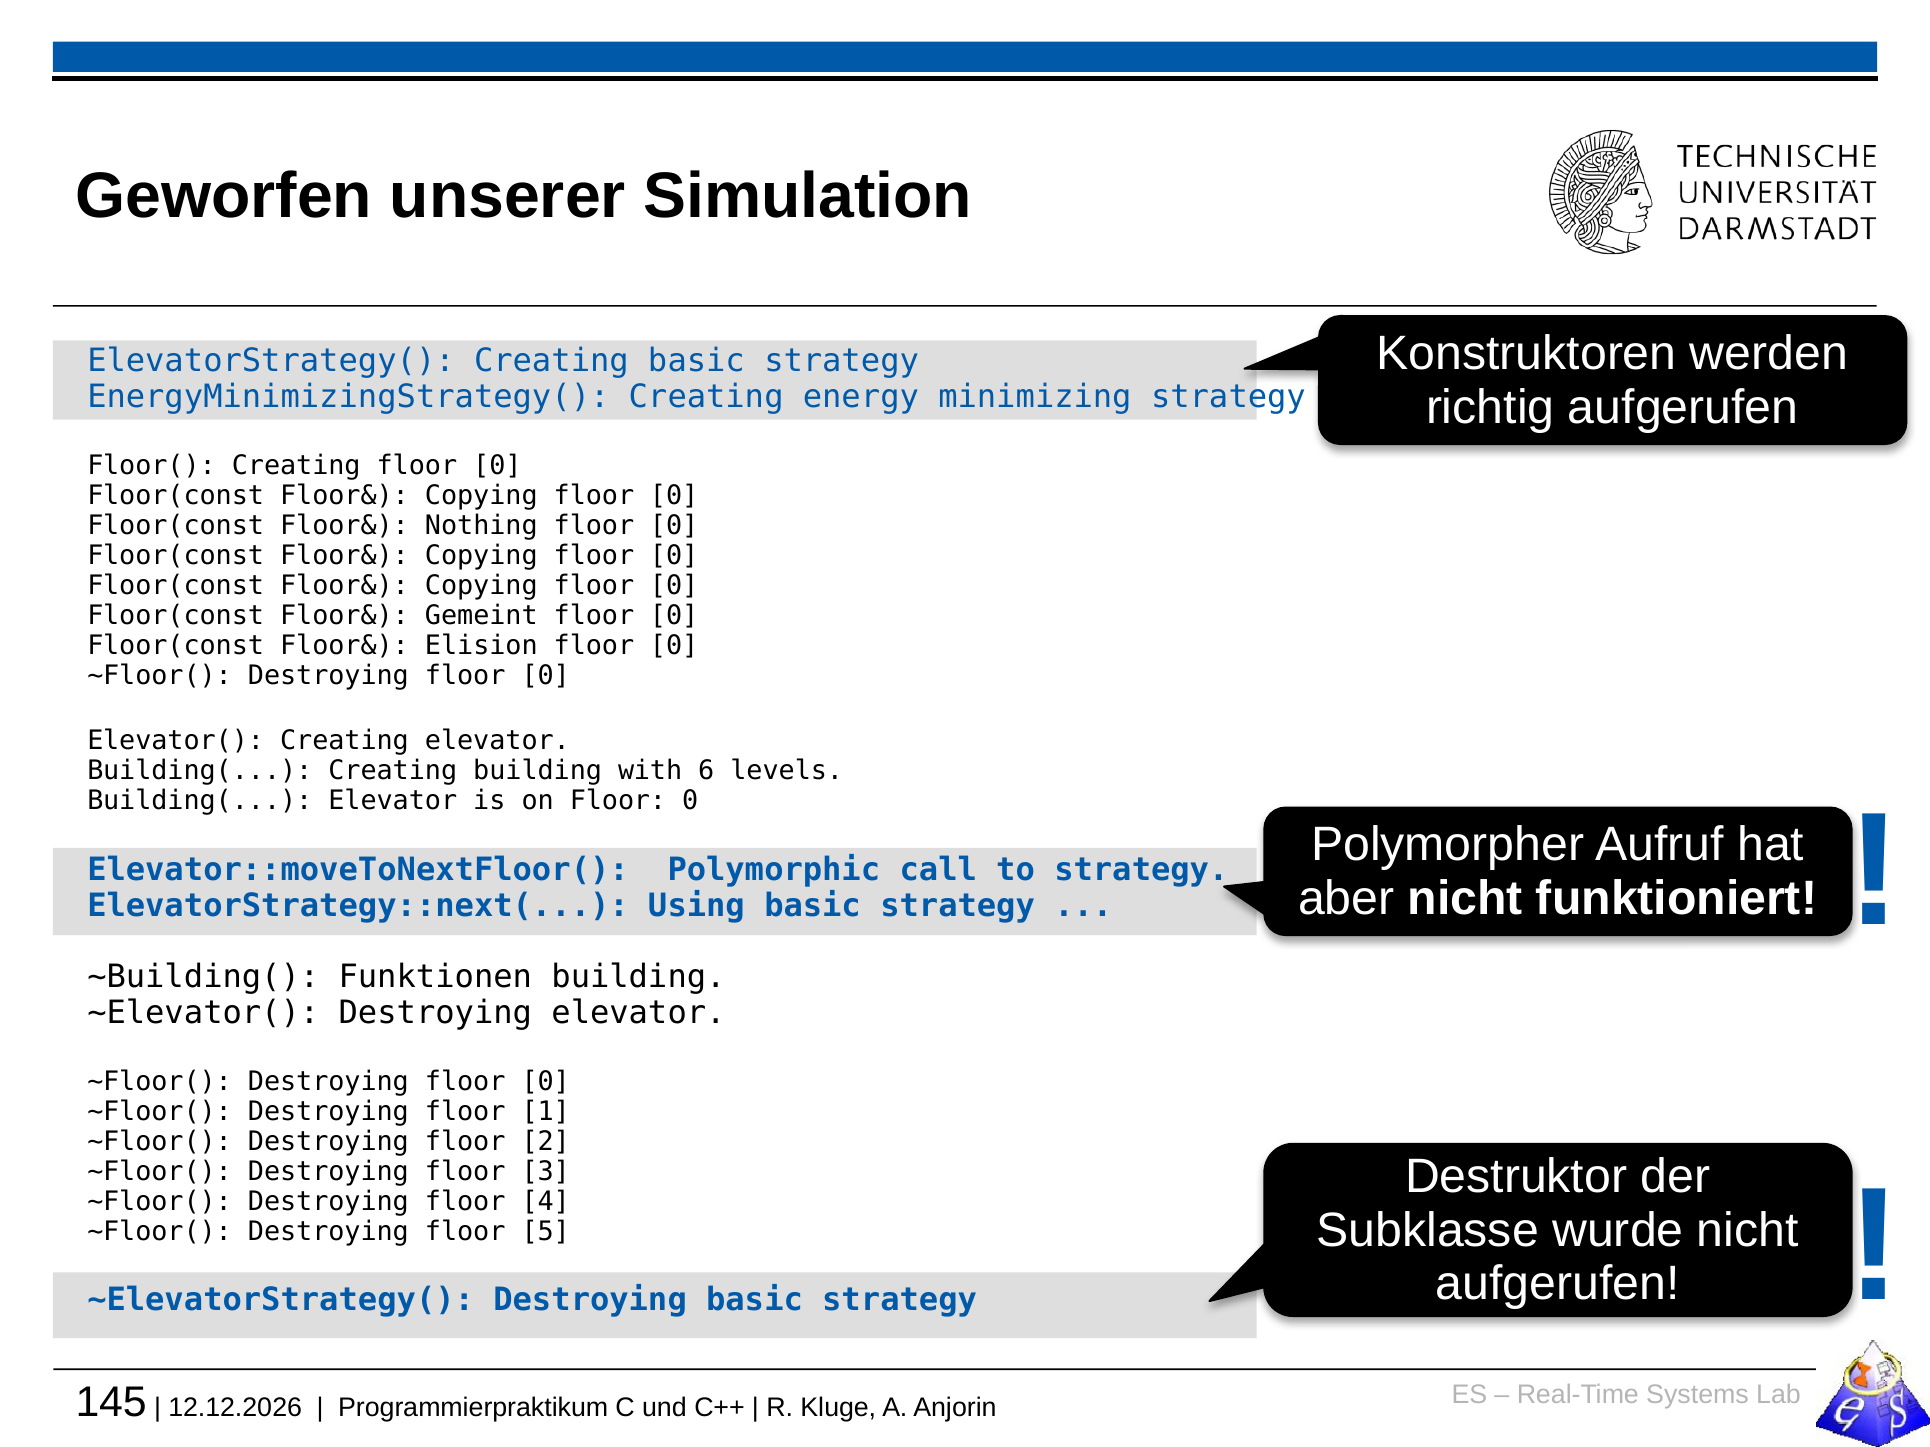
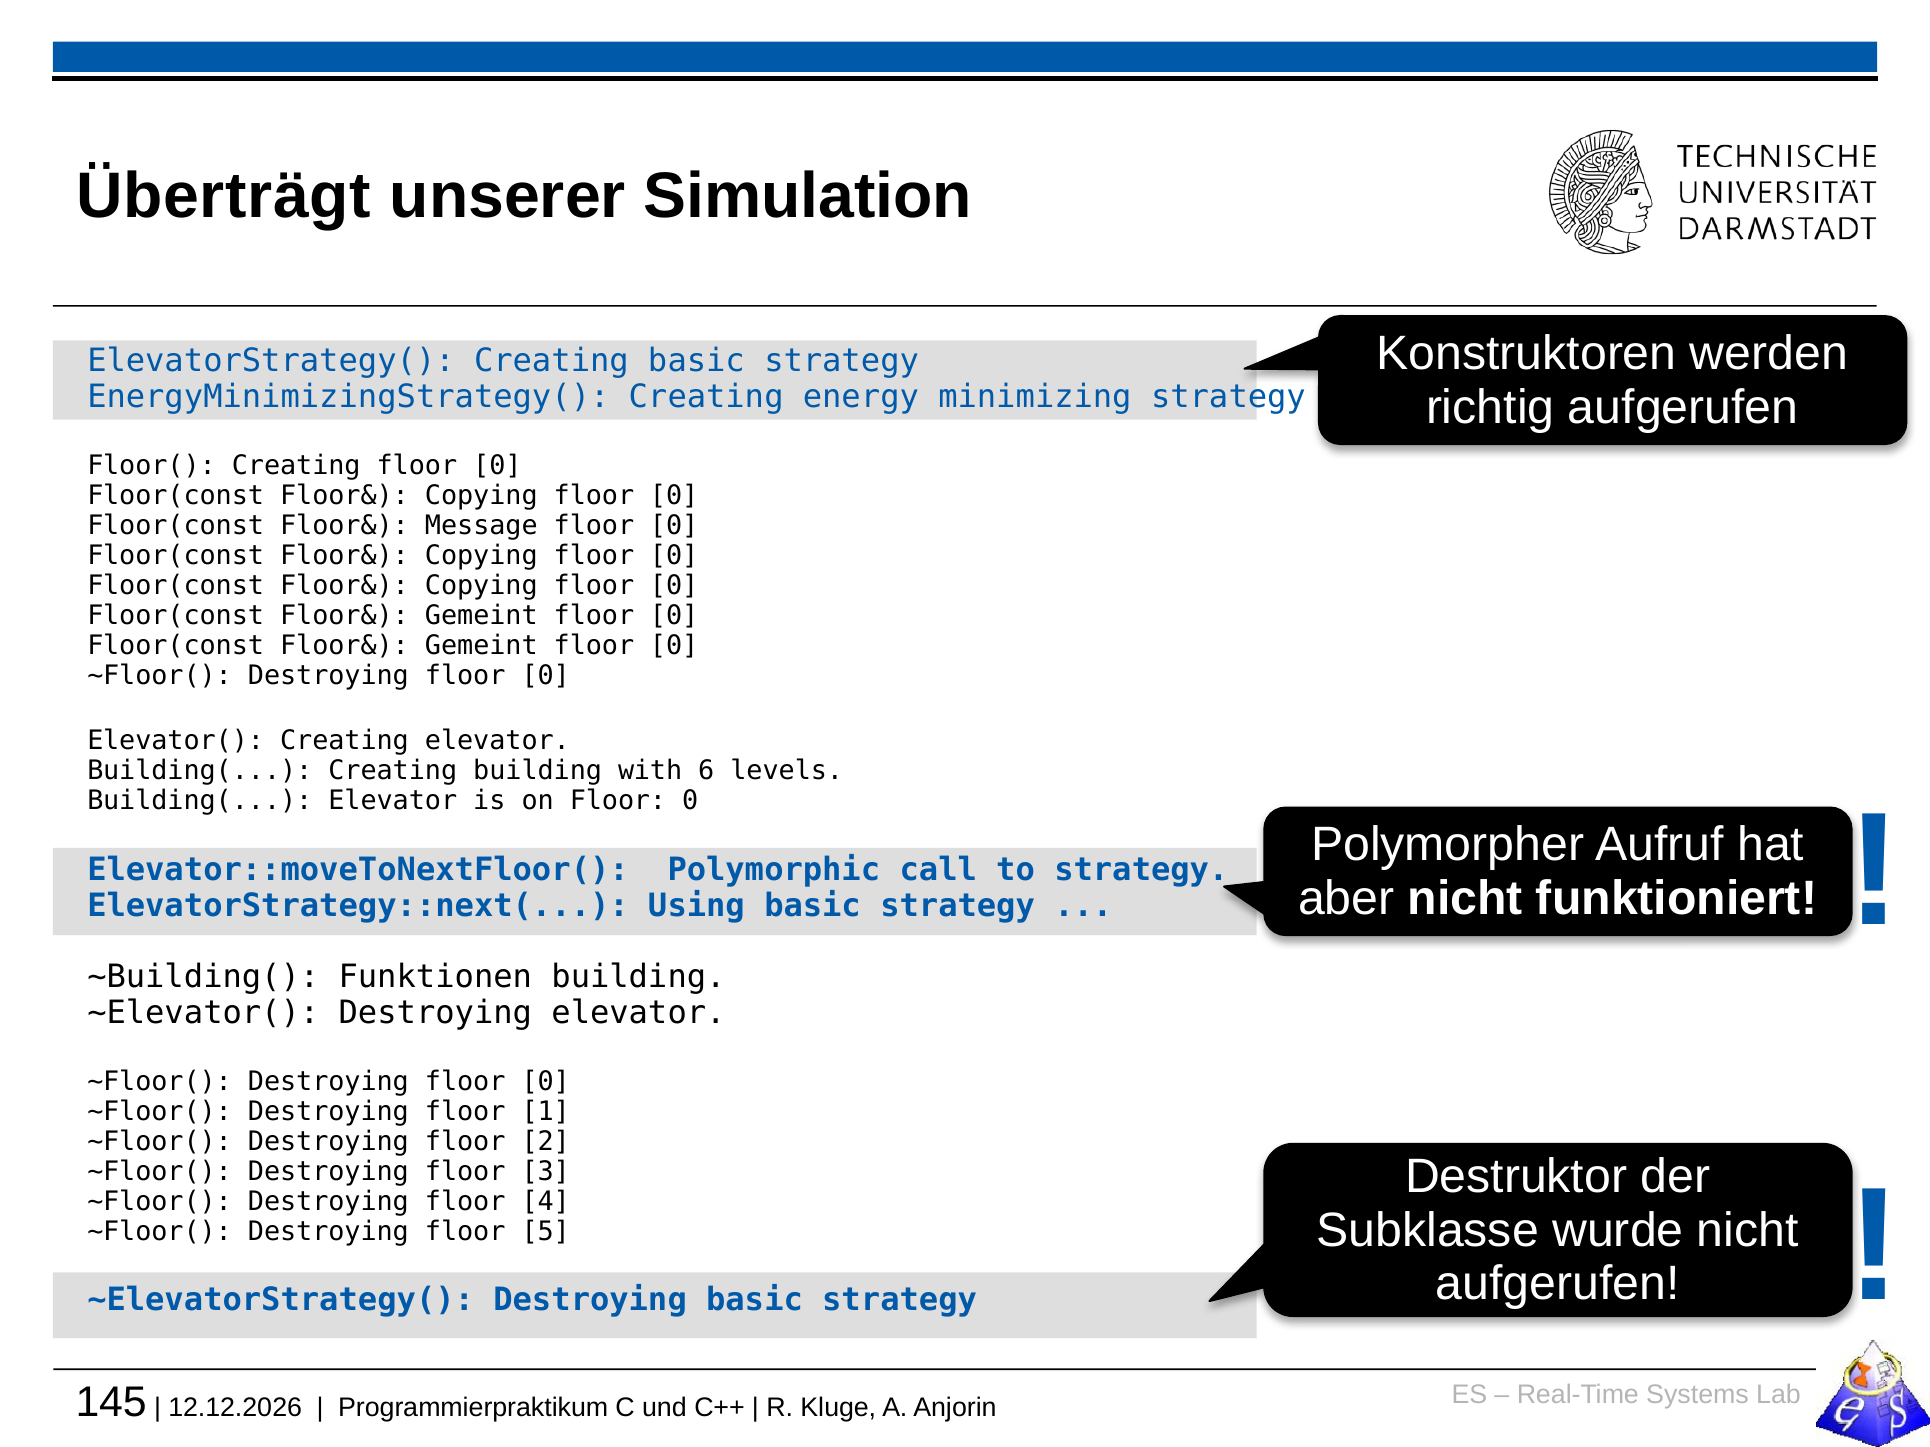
Geworfen: Geworfen -> Überträgt (224, 196)
Nothing: Nothing -> Message (481, 526)
Elision: Elision -> Gemeint (481, 645)
